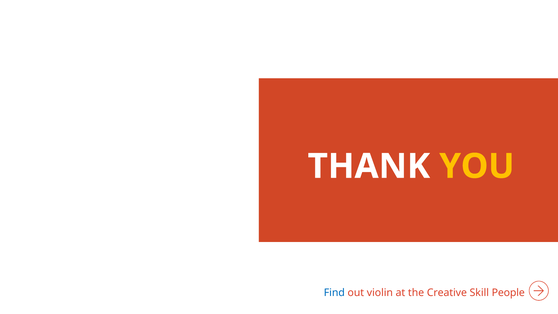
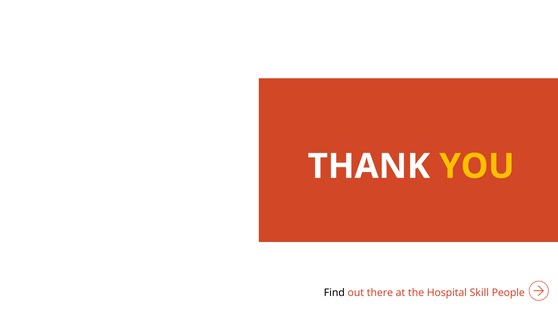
Find colour: blue -> black (334, 293)
violin: violin -> there (380, 293)
Creative: Creative -> Hospital (447, 293)
